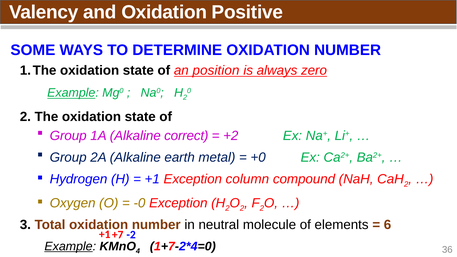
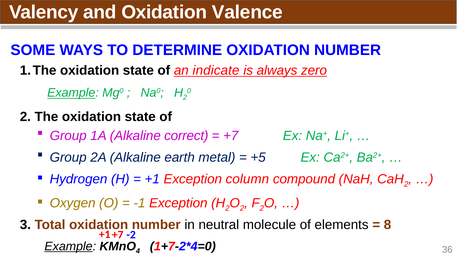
Positive: Positive -> Valence (247, 12)
position: position -> indicate (216, 71)
+2: +2 -> +7 (231, 136)
+0: +0 -> +5 (258, 157)
-0: -0 -> -1 (139, 203)
6: 6 -> 8 (387, 225)
